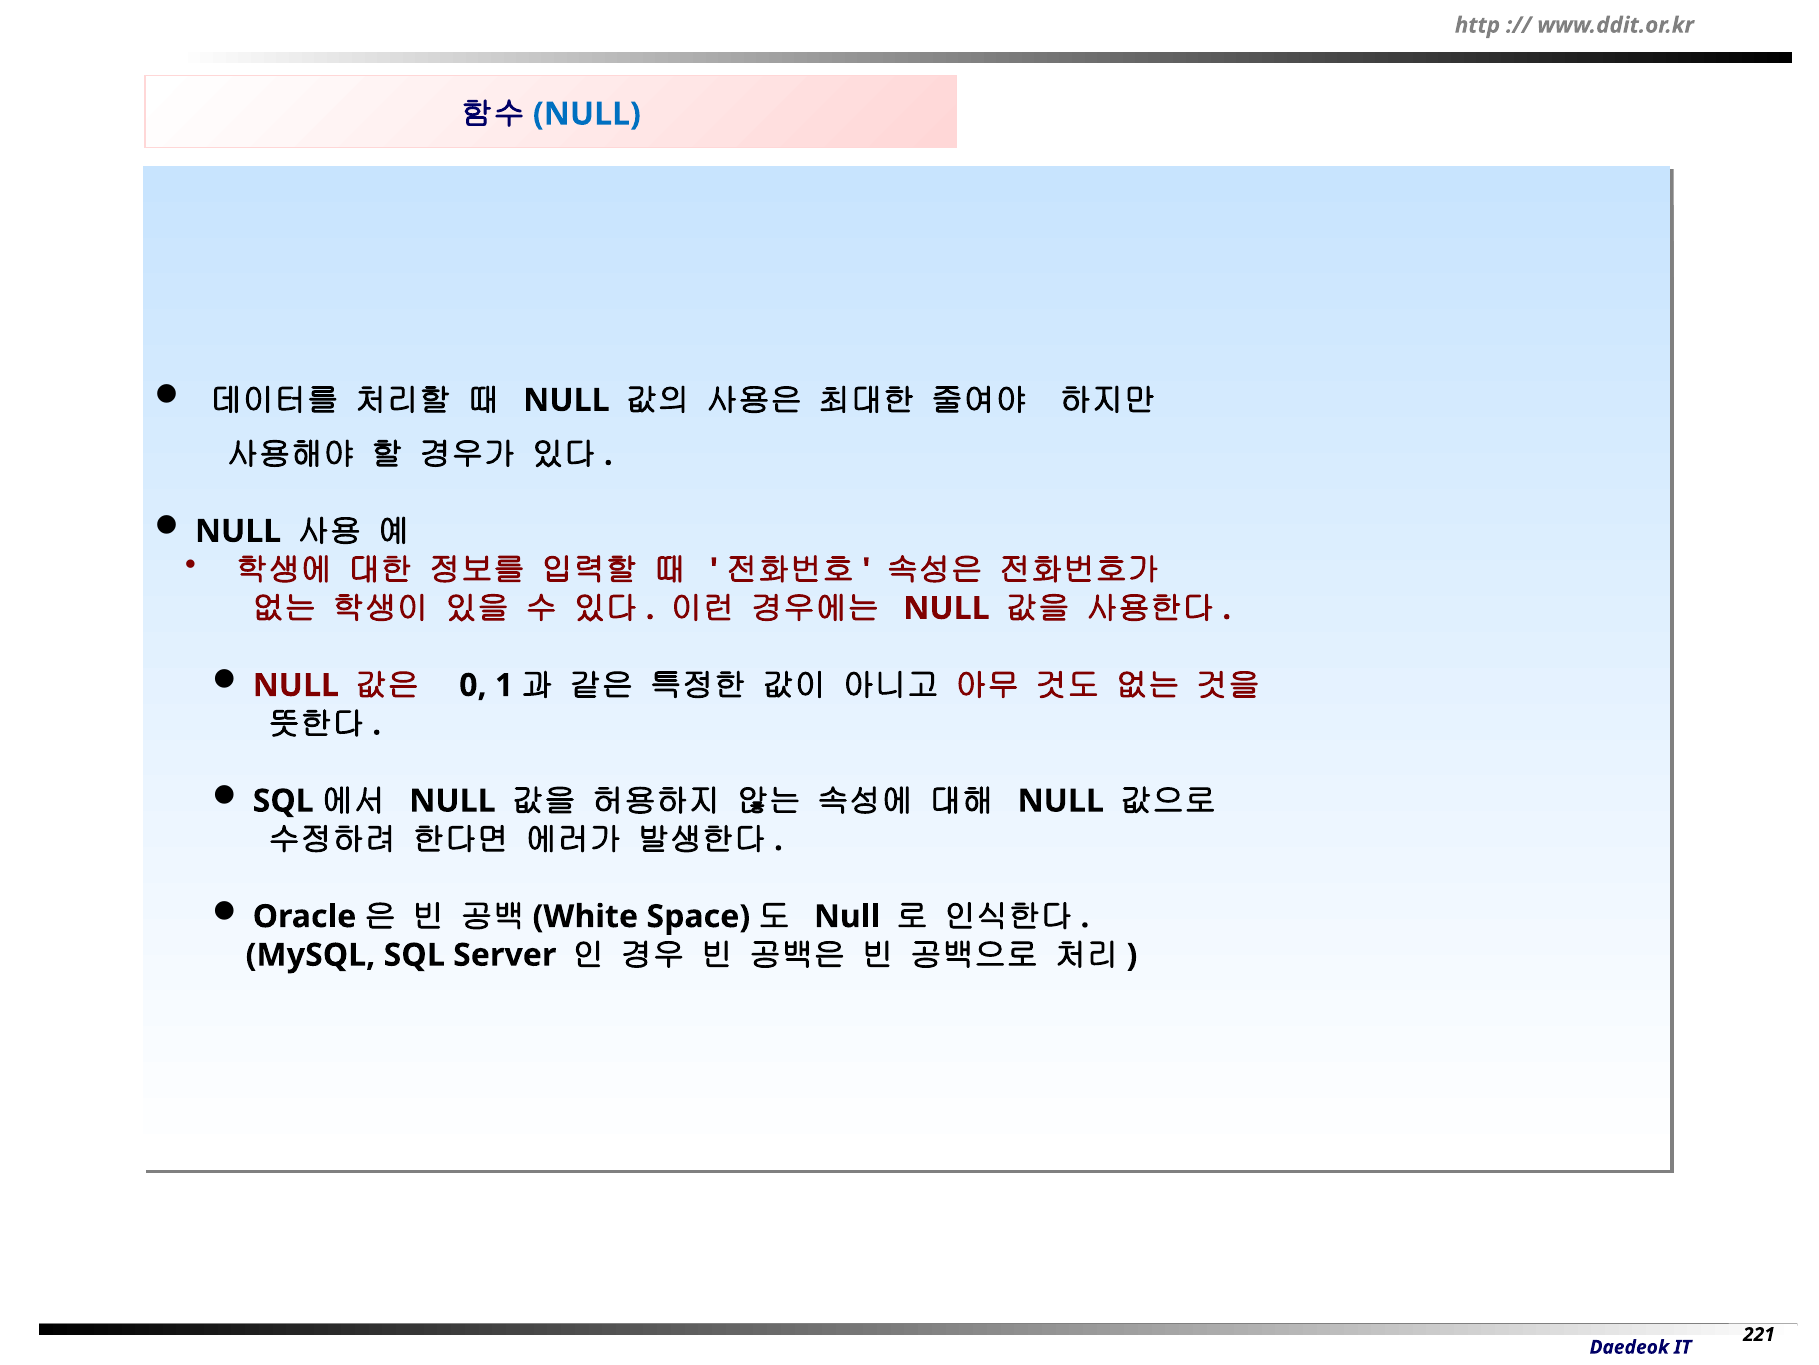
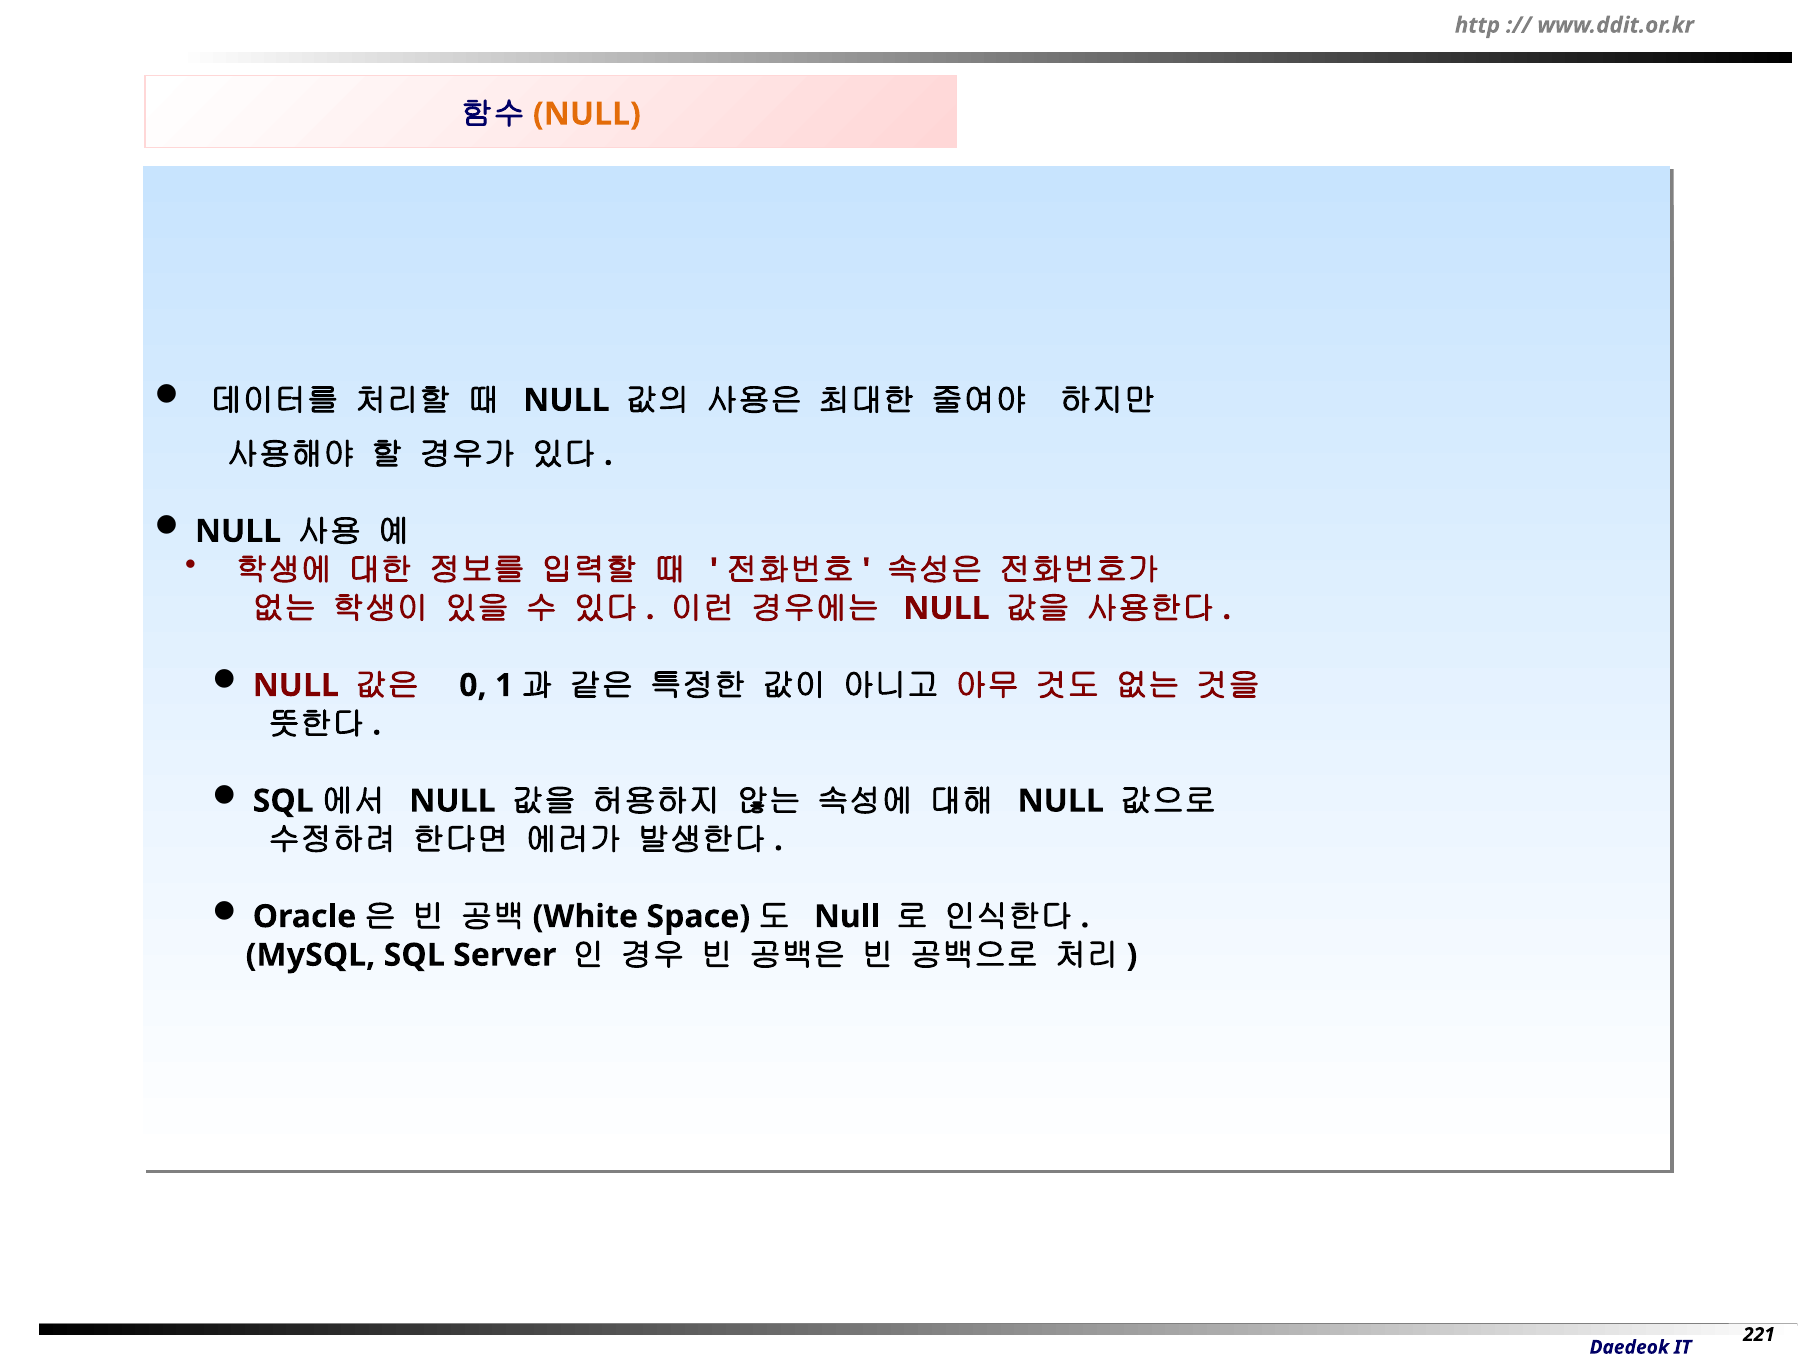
NULL colour: blue -> orange (587, 114)
